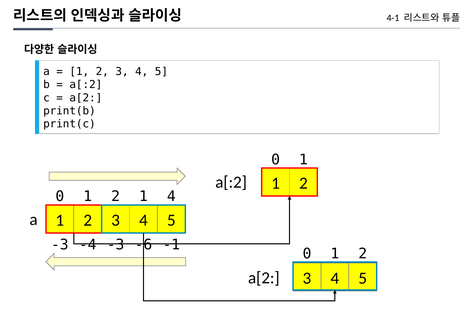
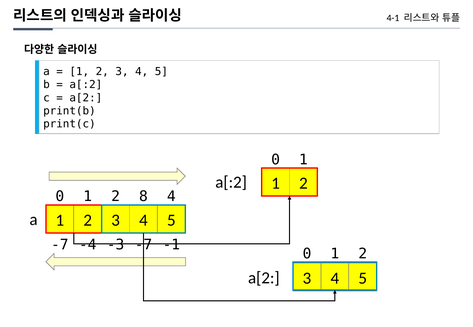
2 1: 1 -> 8 (143, 197)
-3: -3 -> -7 (60, 245)
-3 -6: -6 -> -7 (143, 245)
